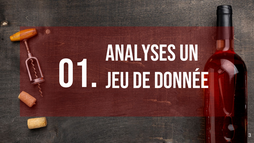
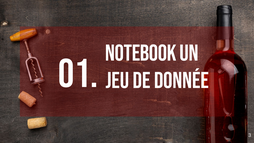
Analyses: Analyses -> Notebook (141, 53)
